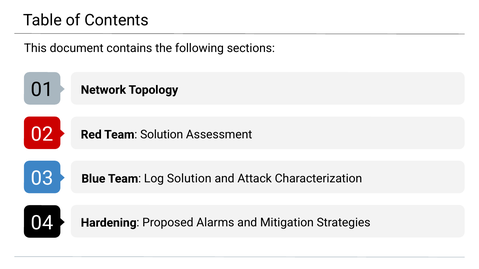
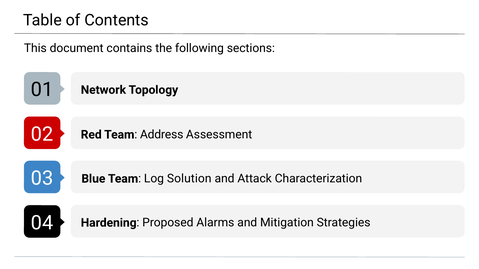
Team Solution: Solution -> Address (162, 135)
